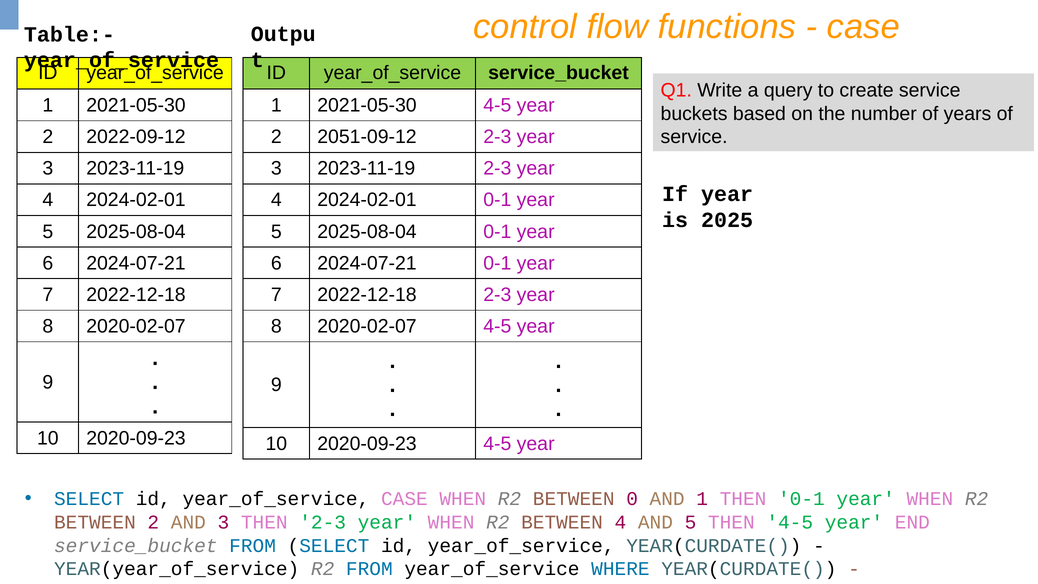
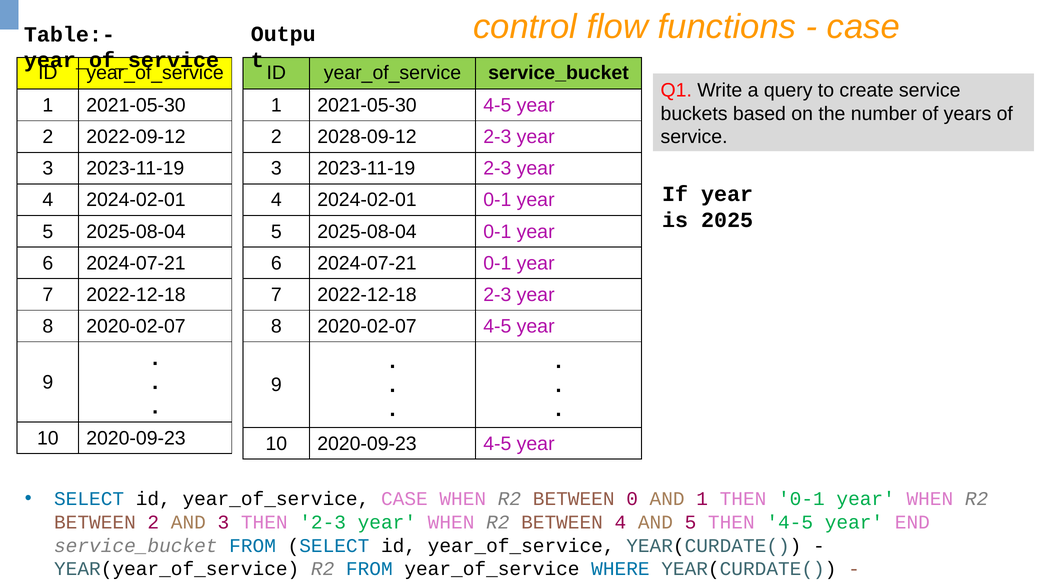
2051-09-12: 2051-09-12 -> 2028-09-12 (367, 137)
